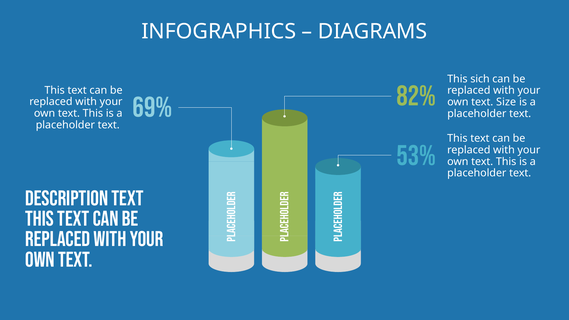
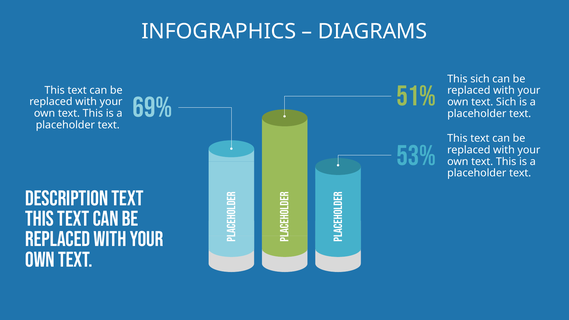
82%: 82% -> 51% (416, 96)
text Size: Size -> Sich (506, 102)
